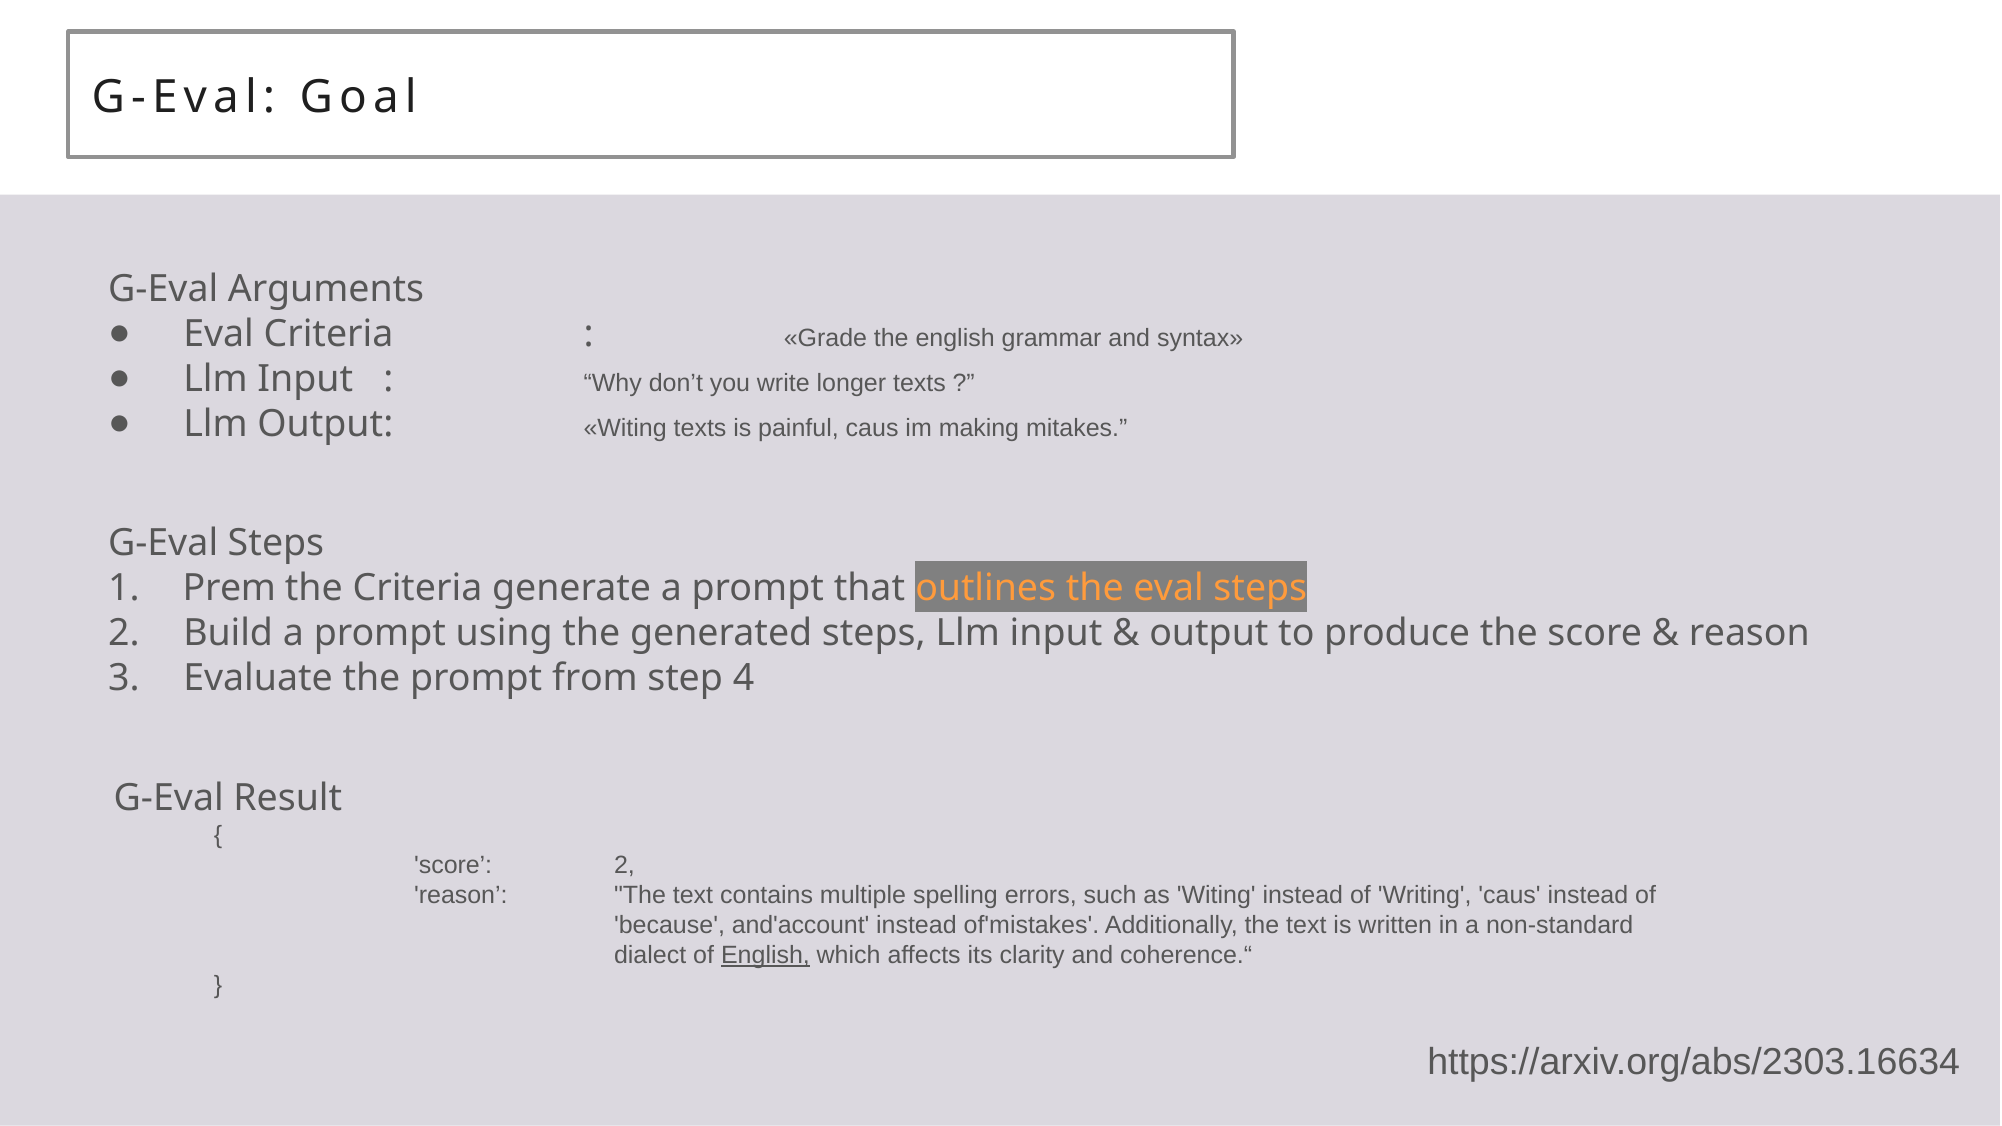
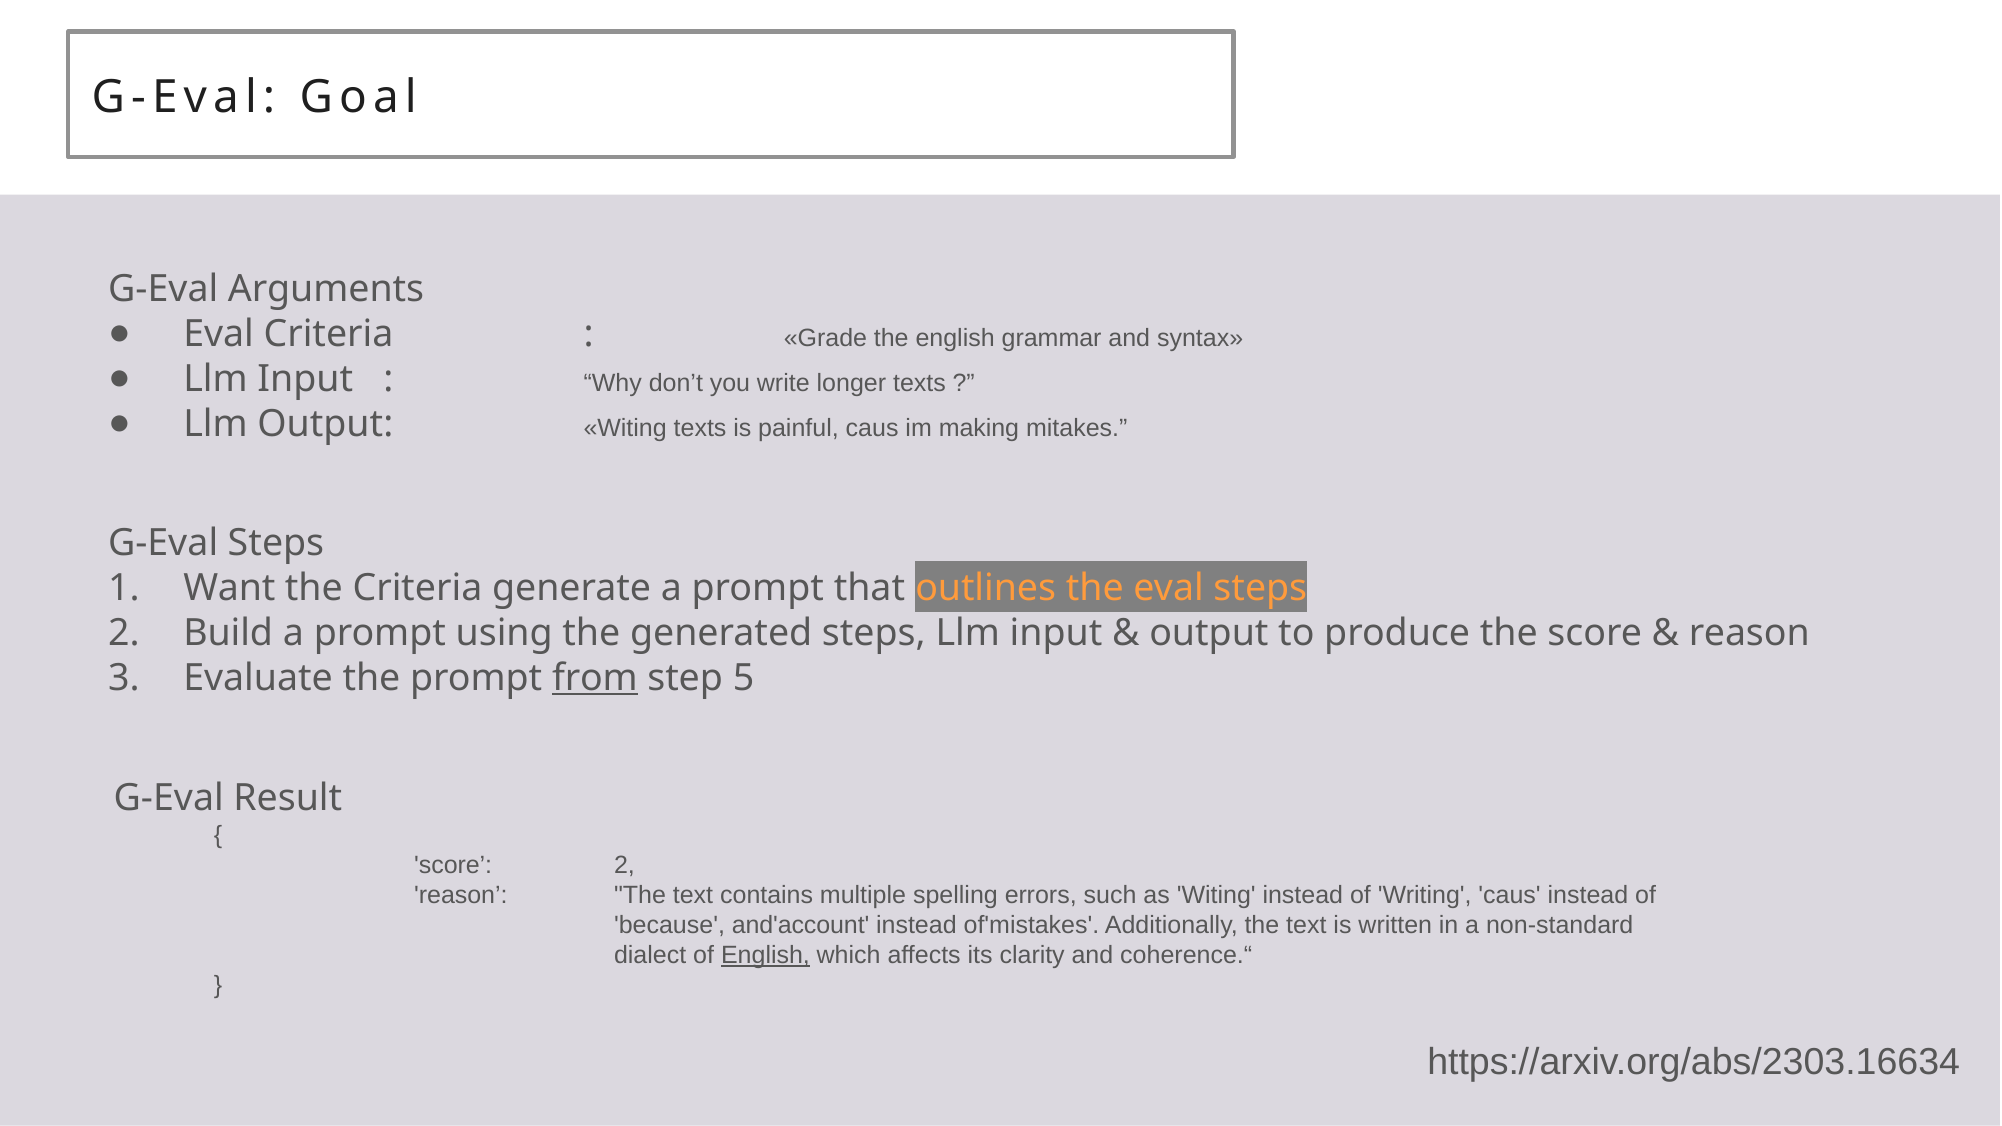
Prem: Prem -> Want (229, 588)
from underline: none -> present (595, 678)
4: 4 -> 5 (744, 678)
